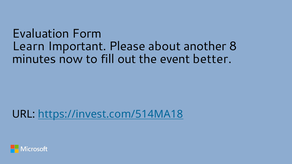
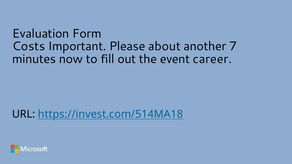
Learn: Learn -> Costs (29, 46)
8: 8 -> 7 (233, 46)
better: better -> career (212, 59)
